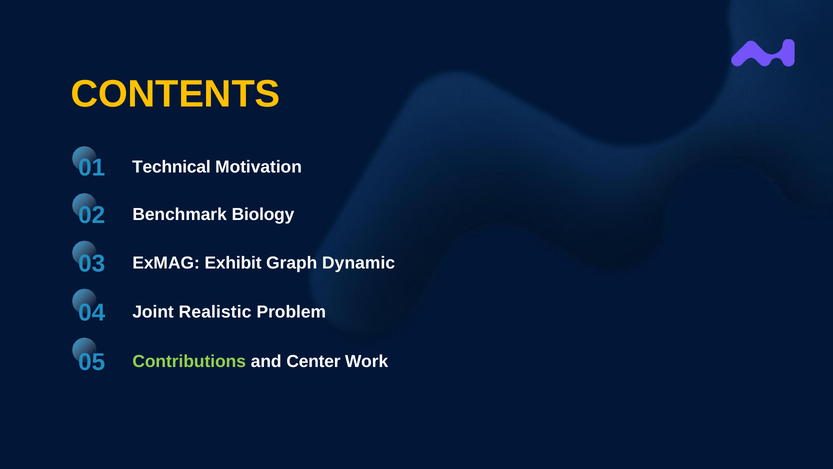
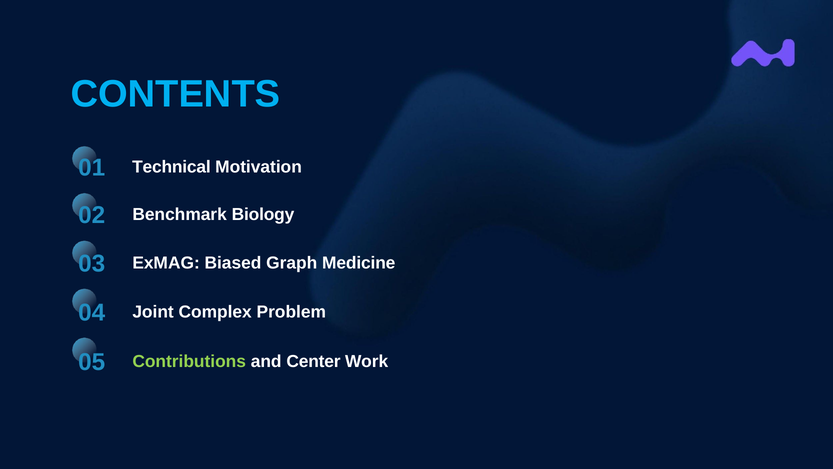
CONTENTS colour: yellow -> light blue (175, 94)
Exhibit: Exhibit -> Biased (233, 263)
Dynamic: Dynamic -> Medicine (359, 263)
Realistic: Realistic -> Complex (215, 312)
